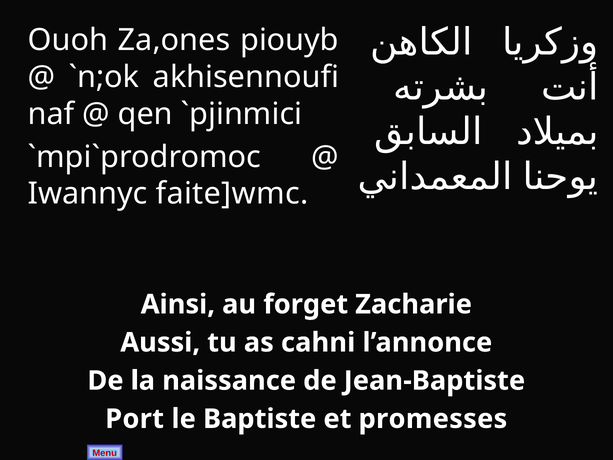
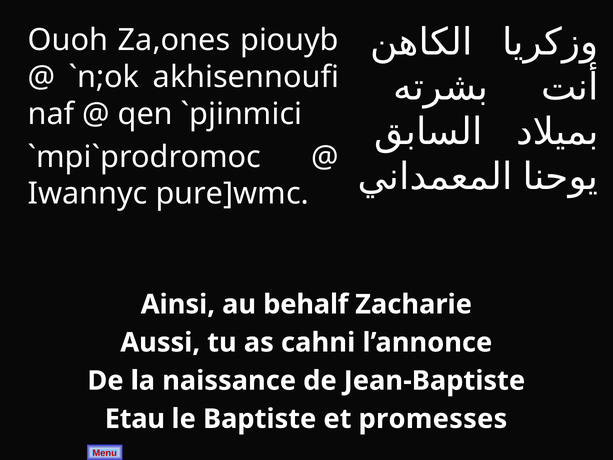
faite]wmc: faite]wmc -> pure]wmc (232, 194)
forget: forget -> behalf (306, 304)
Port: Port -> Etau (135, 419)
